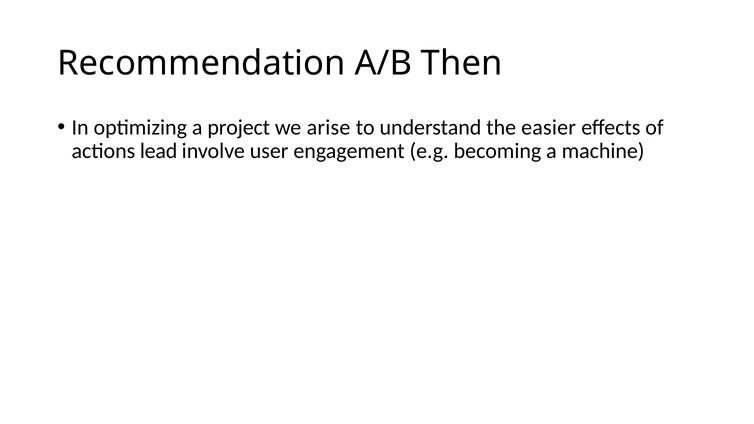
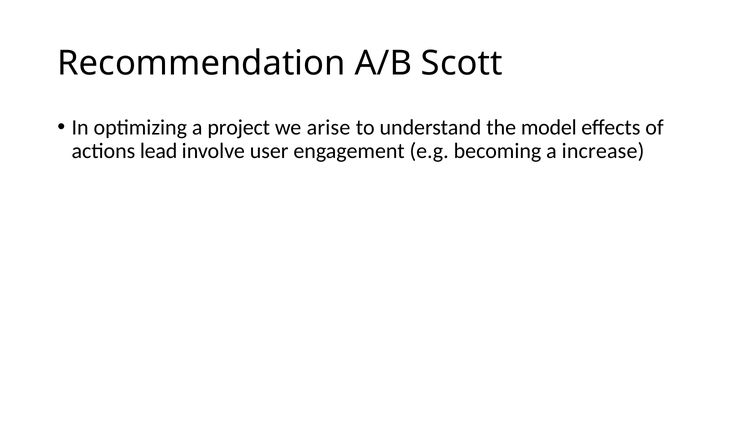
Then: Then -> Scott (462, 63)
easier: easier -> model (549, 127)
machine: machine -> increase (603, 151)
